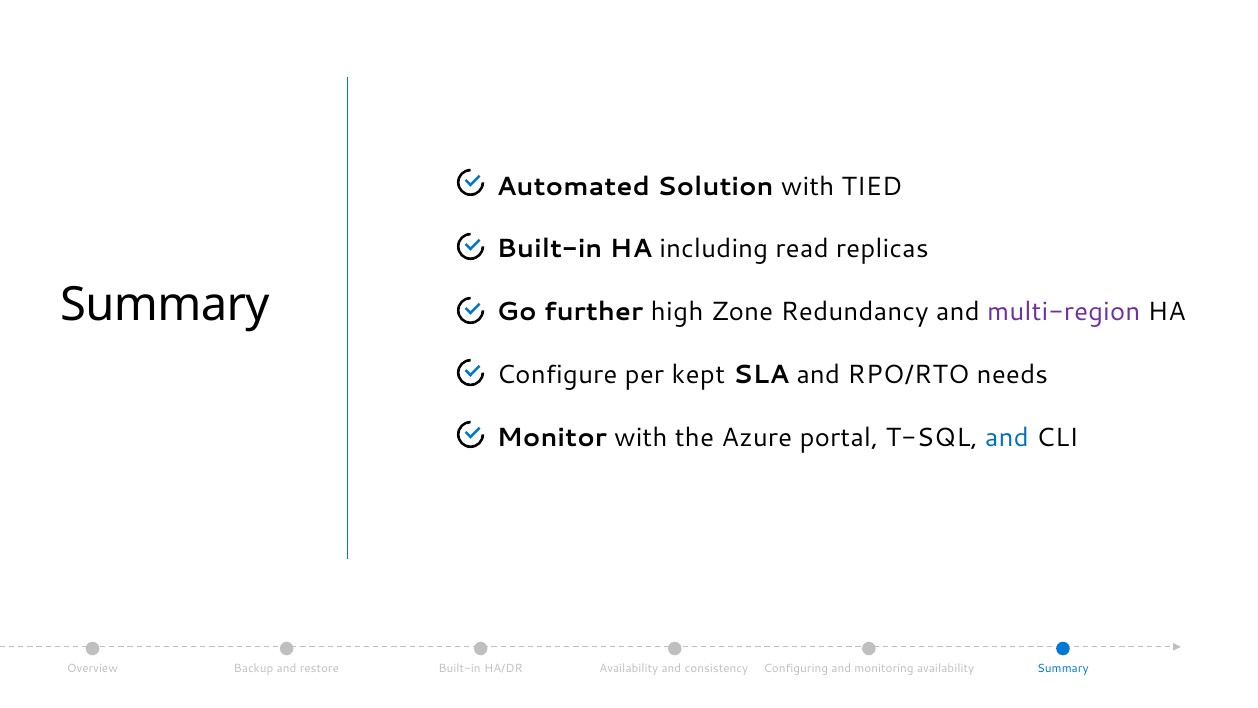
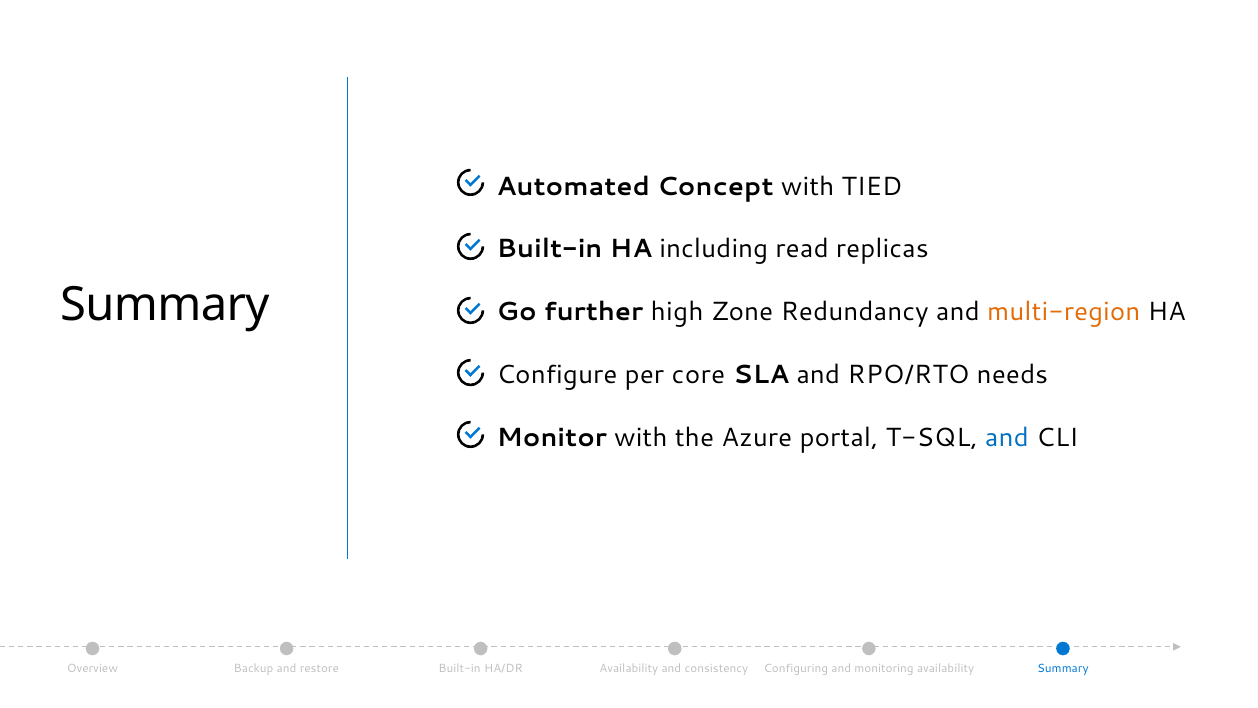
Solution: Solution -> Concept (715, 186)
multi-region colour: purple -> orange (1064, 312)
kept: kept -> core (698, 375)
